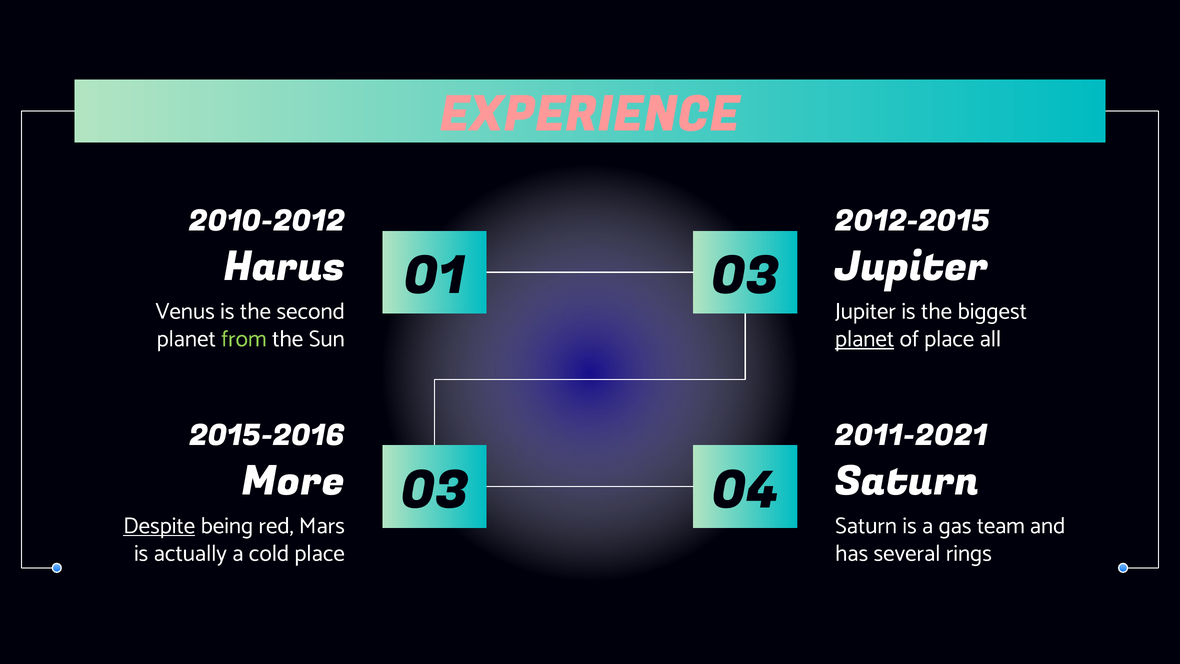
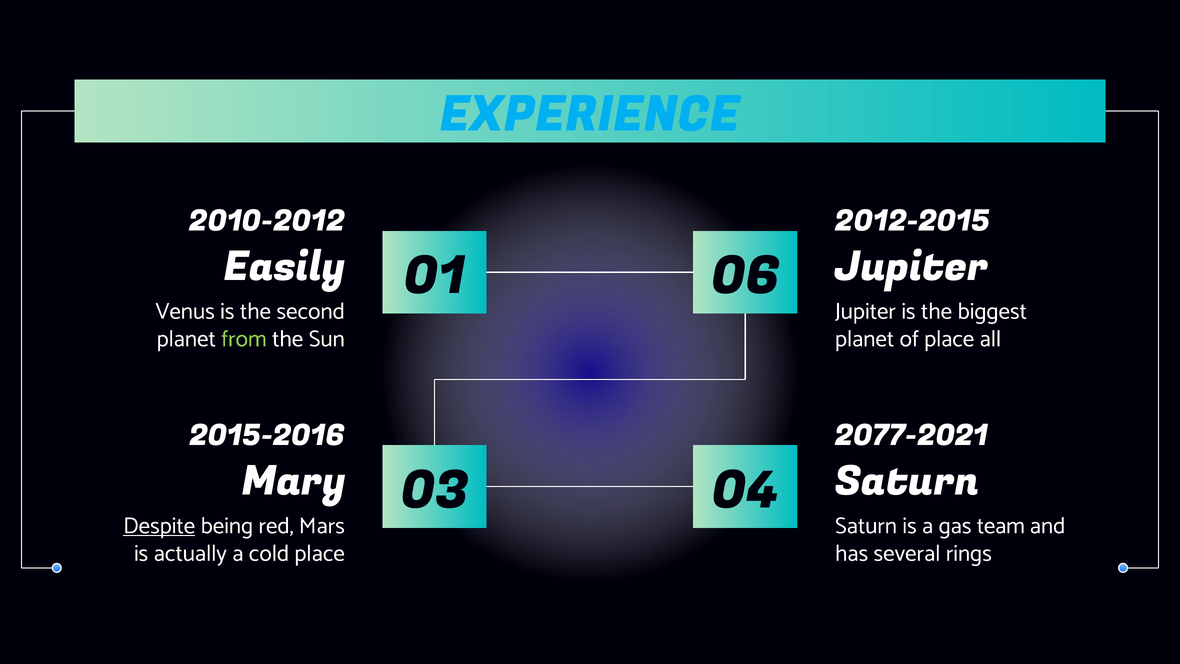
EXPERIENCE colour: pink -> light blue (590, 114)
Harus: Harus -> Easily (284, 266)
01 03: 03 -> 06 (745, 276)
planet underline: present -> none (865, 339)
2011-2021: 2011-2021 -> 2077-2021 (911, 435)
More: More -> Mary (294, 481)
